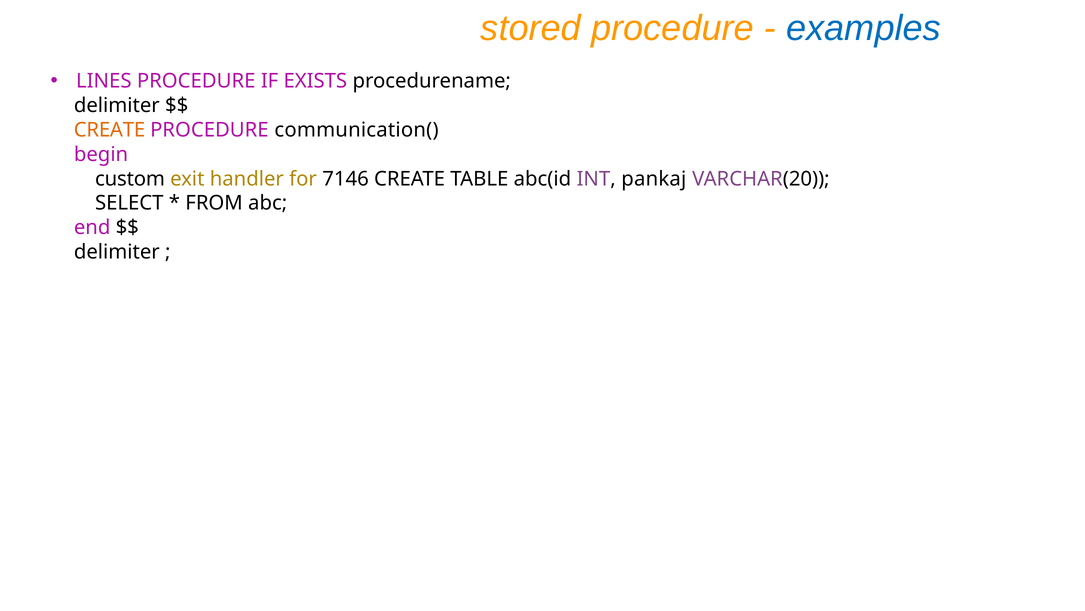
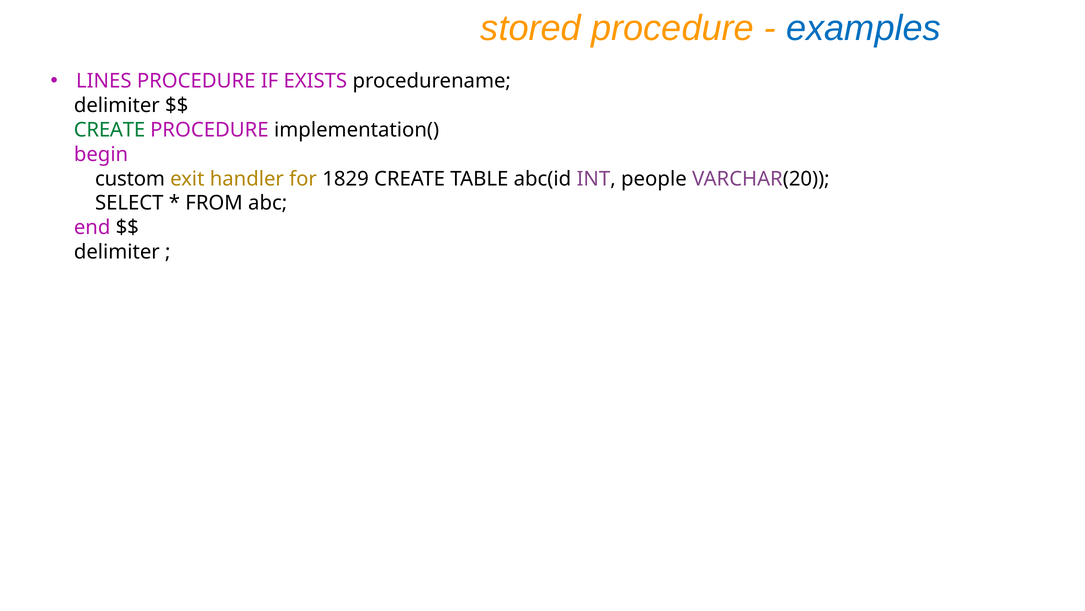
CREATE colour: orange -> green (110, 130)
communication(: communication( -> implementation( (357, 130)
7146: 7146 -> 1829 (346, 179)
pankaj: pankaj -> people (654, 179)
